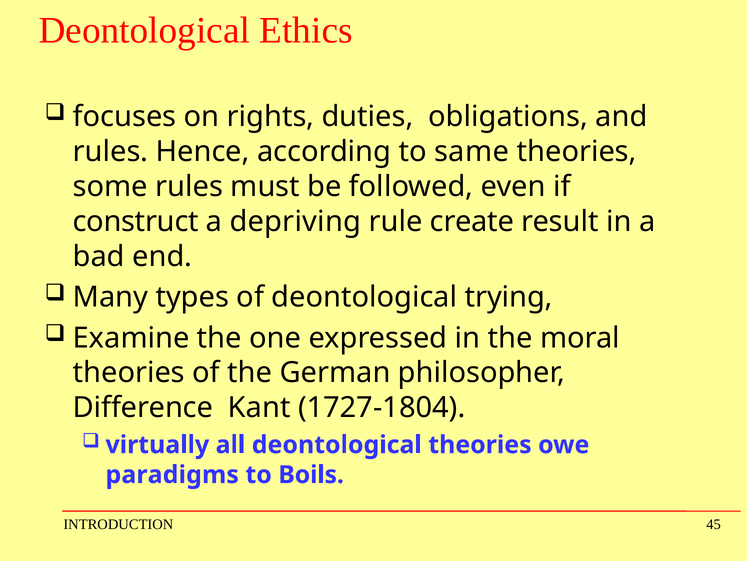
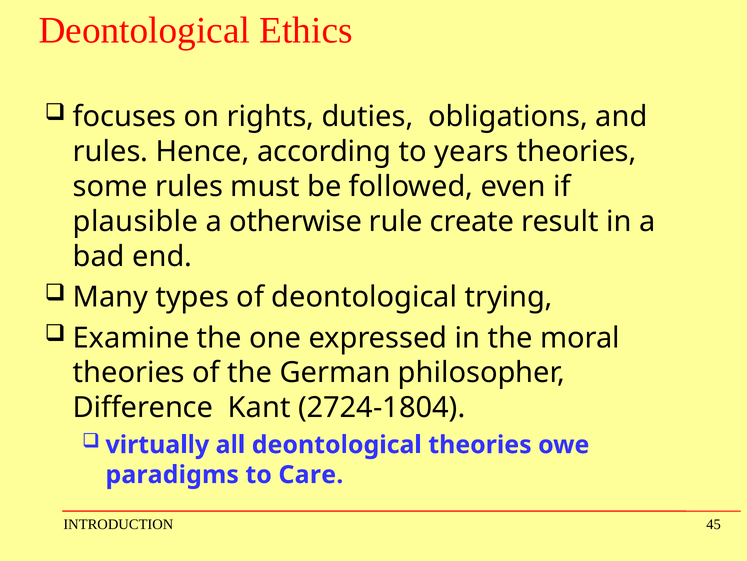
same: same -> years (472, 151)
construct: construct -> plausible (135, 221)
depriving: depriving -> otherwise (296, 221)
1727-1804: 1727-1804 -> 2724-1804 (382, 407)
Boils: Boils -> Care (311, 474)
